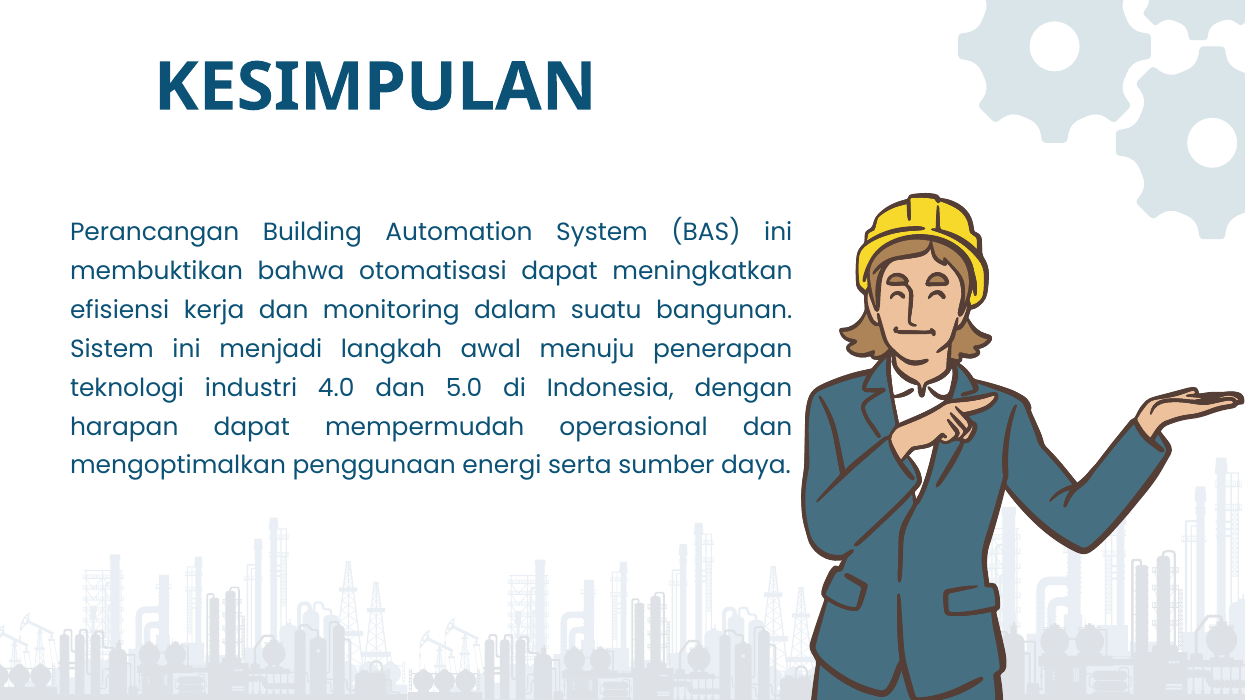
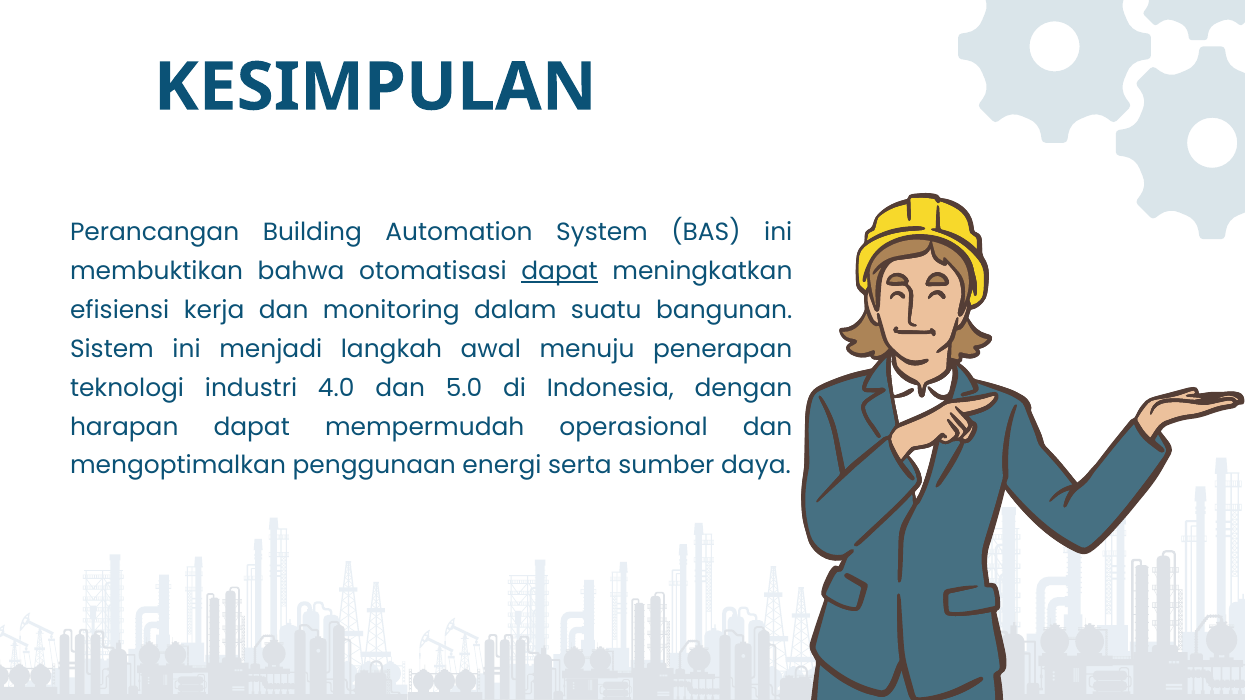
dapat underline: none -> present (560, 272)
